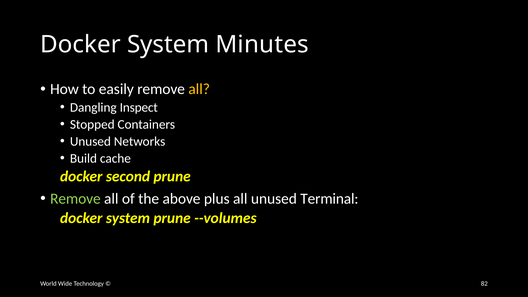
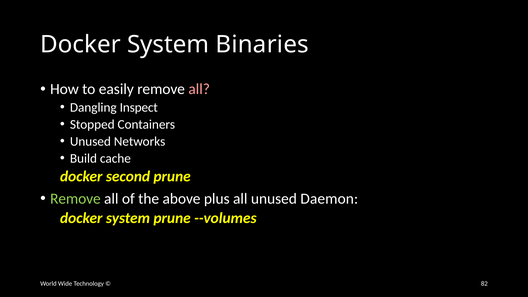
Minutes: Minutes -> Binaries (262, 44)
all colour: yellow -> pink (199, 89)
Terminal: Terminal -> Daemon (329, 199)
